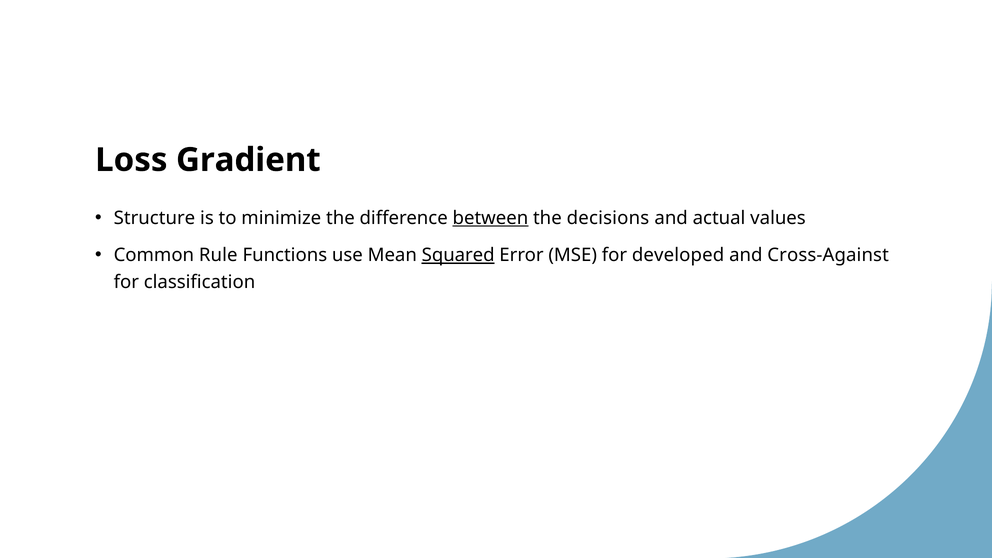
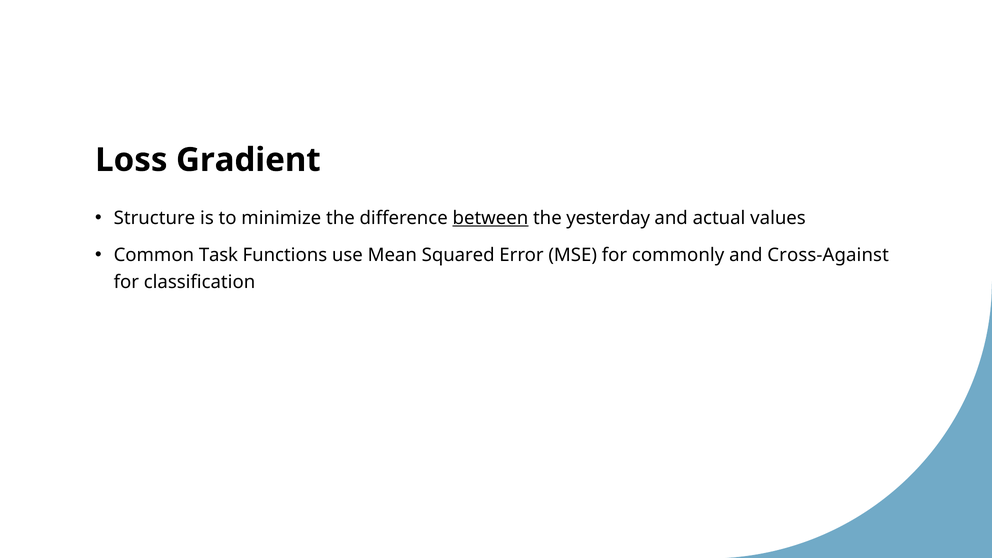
decisions: decisions -> yesterday (608, 218)
Rule: Rule -> Task (218, 255)
Squared underline: present -> none (458, 255)
developed: developed -> commonly (678, 255)
